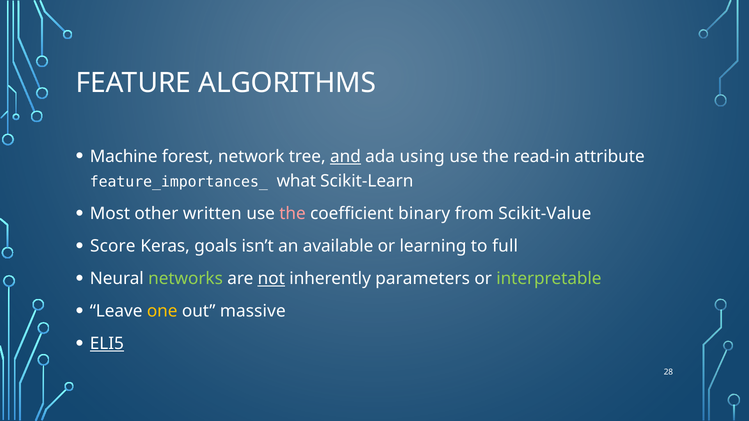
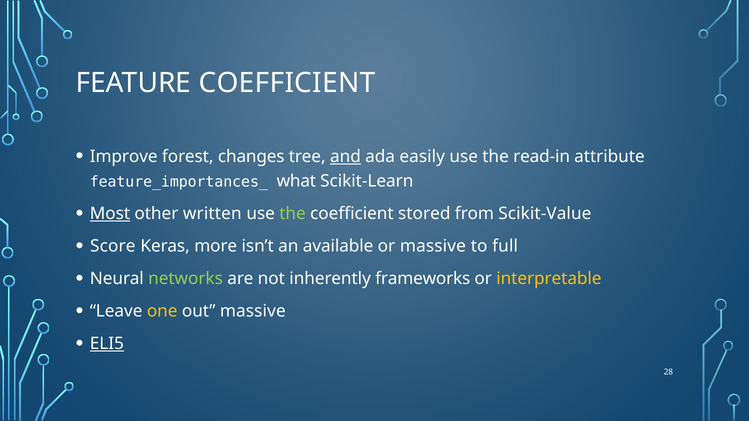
FEATURE ALGORITHMS: ALGORITHMS -> COEFFICIENT (287, 83)
Machine: Machine -> Improve (124, 157)
network: network -> changes (251, 157)
using: using -> easily (422, 157)
Most underline: none -> present (110, 214)
the colour: pink -> light green (292, 214)
binary: binary -> stored (424, 214)
goals: goals -> more (216, 246)
or learning: learning -> massive (433, 246)
not underline: present -> none (271, 279)
parameters: parameters -> frameworks (423, 279)
interpretable colour: light green -> yellow (549, 279)
